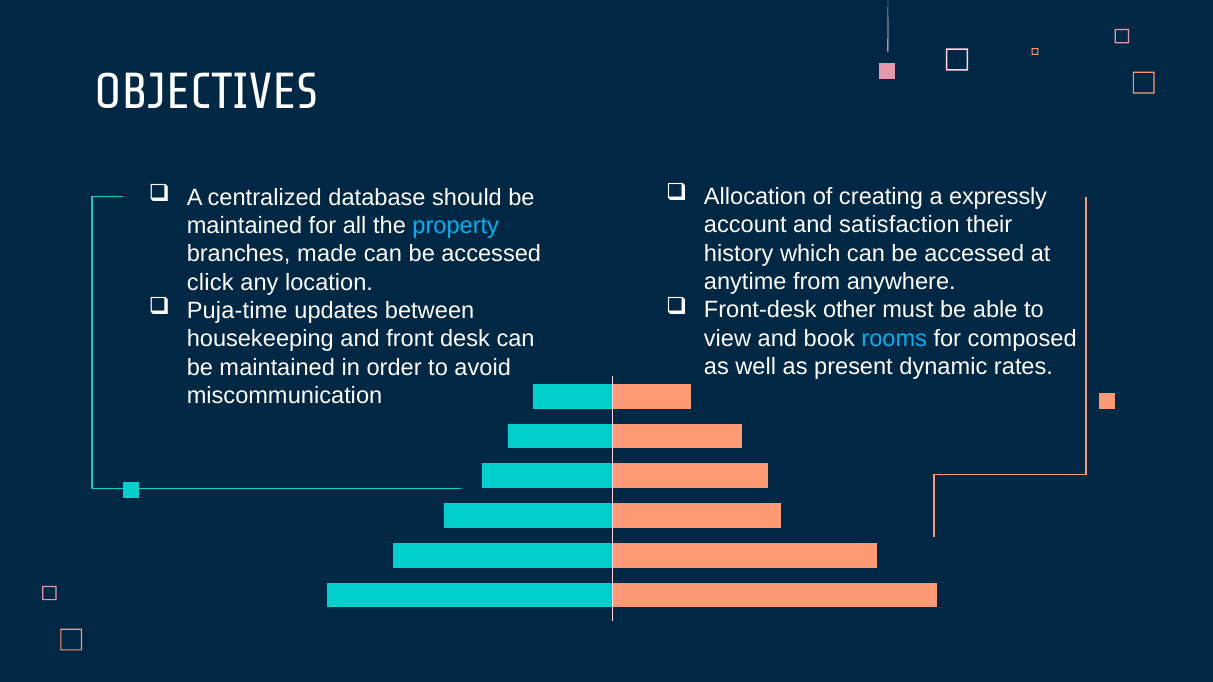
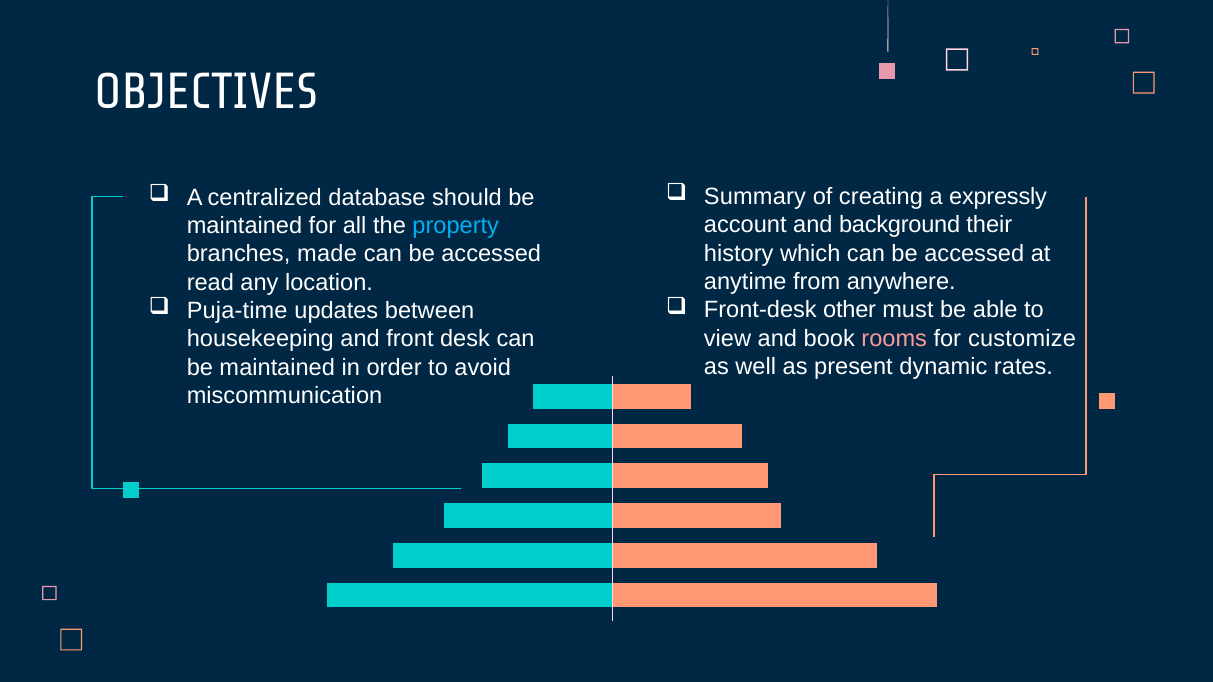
Allocation: Allocation -> Summary (755, 197)
satisfaction: satisfaction -> background (900, 225)
click: click -> read (210, 283)
rooms colour: light blue -> pink (894, 339)
composed: composed -> customize (1022, 339)
